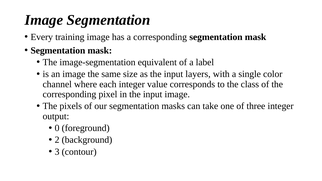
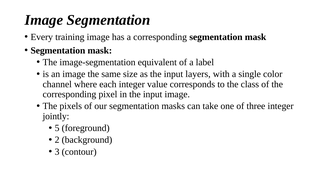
output: output -> jointly (56, 116)
0: 0 -> 5 (57, 128)
